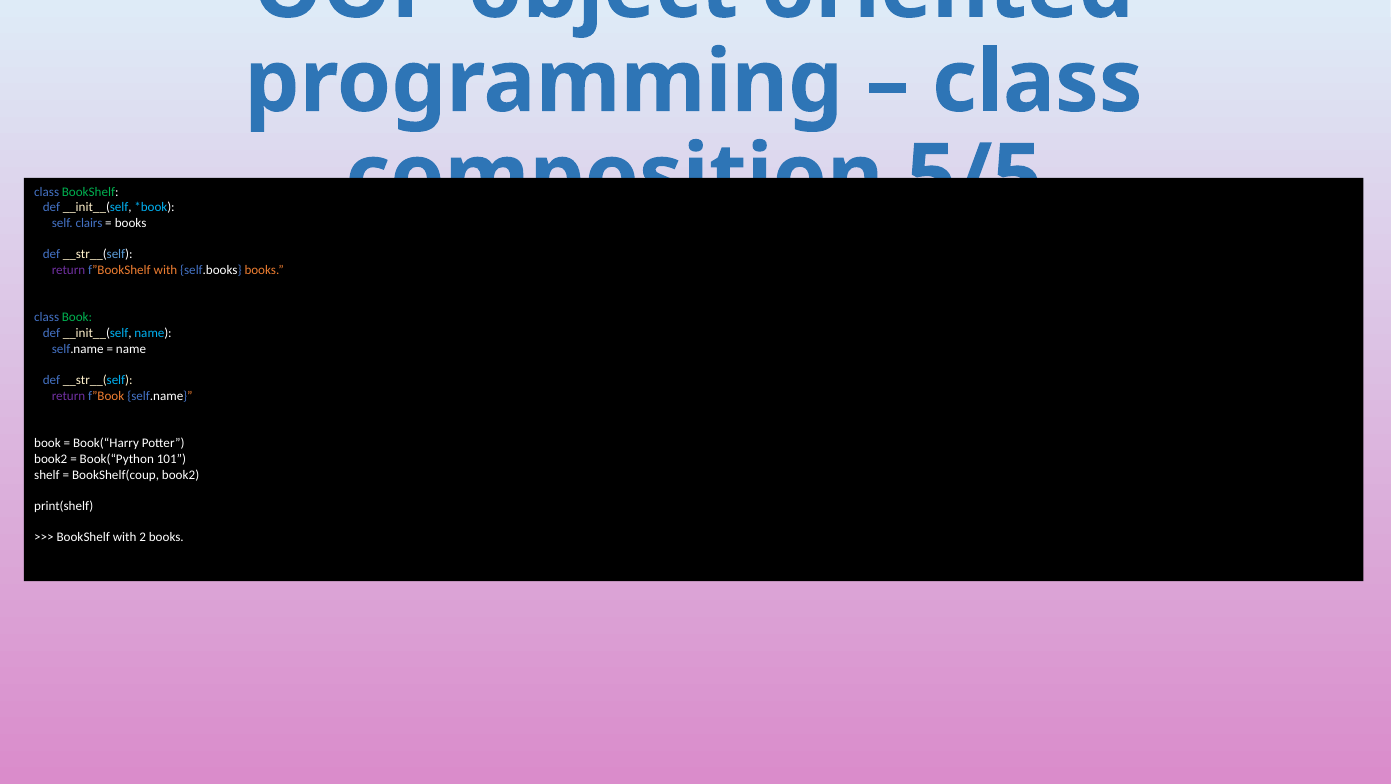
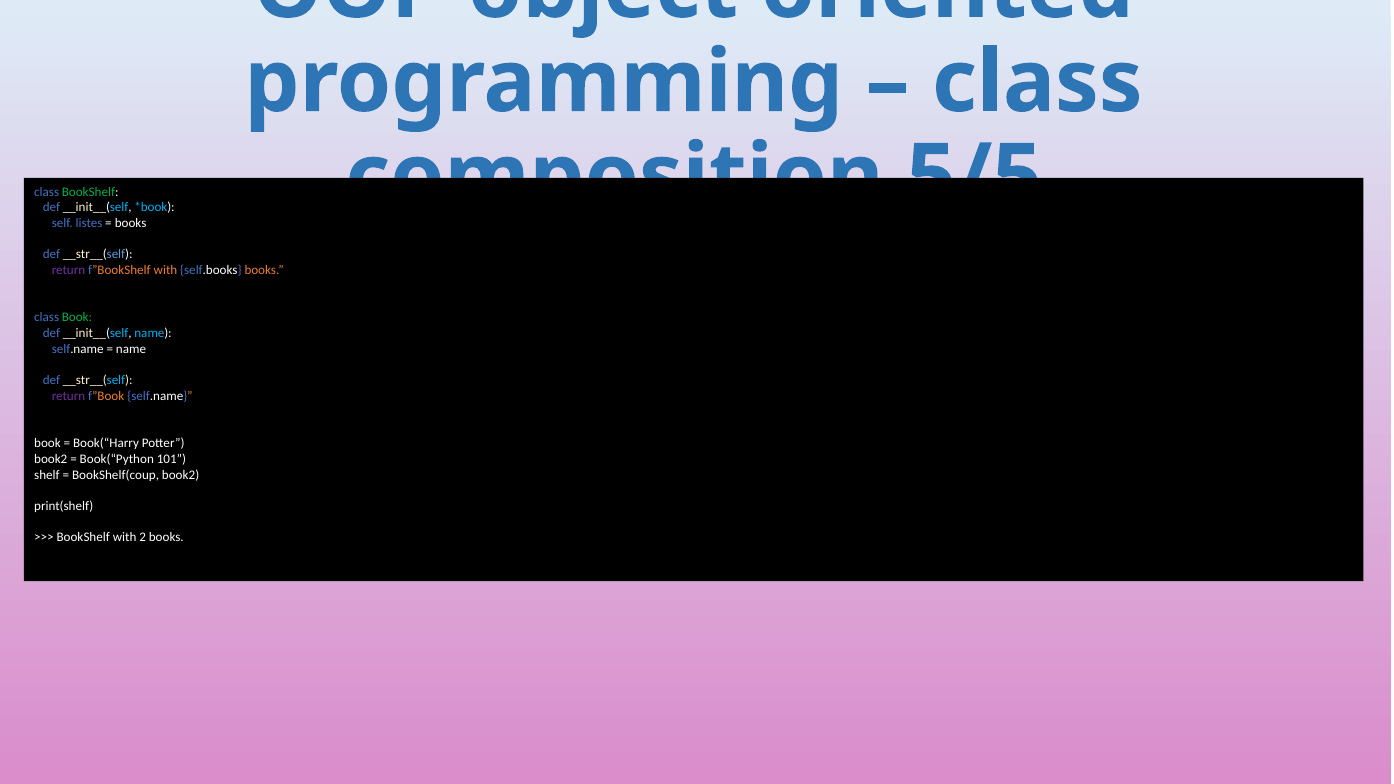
clairs: clairs -> listes (89, 223)
